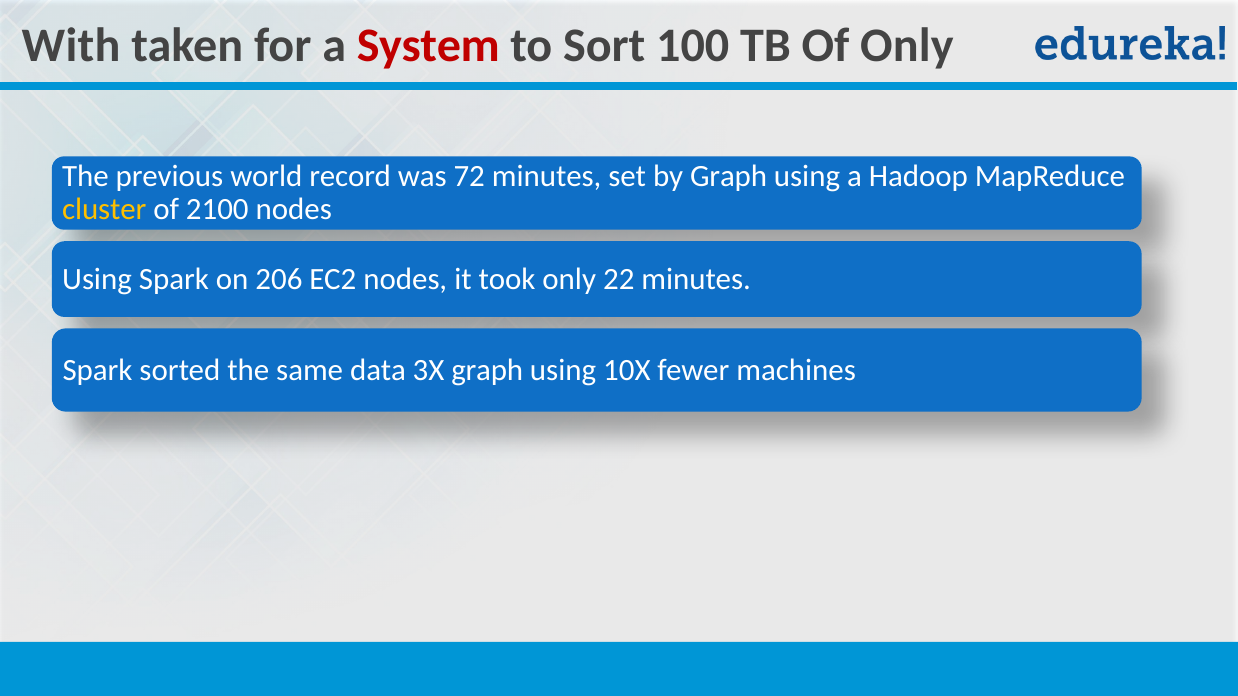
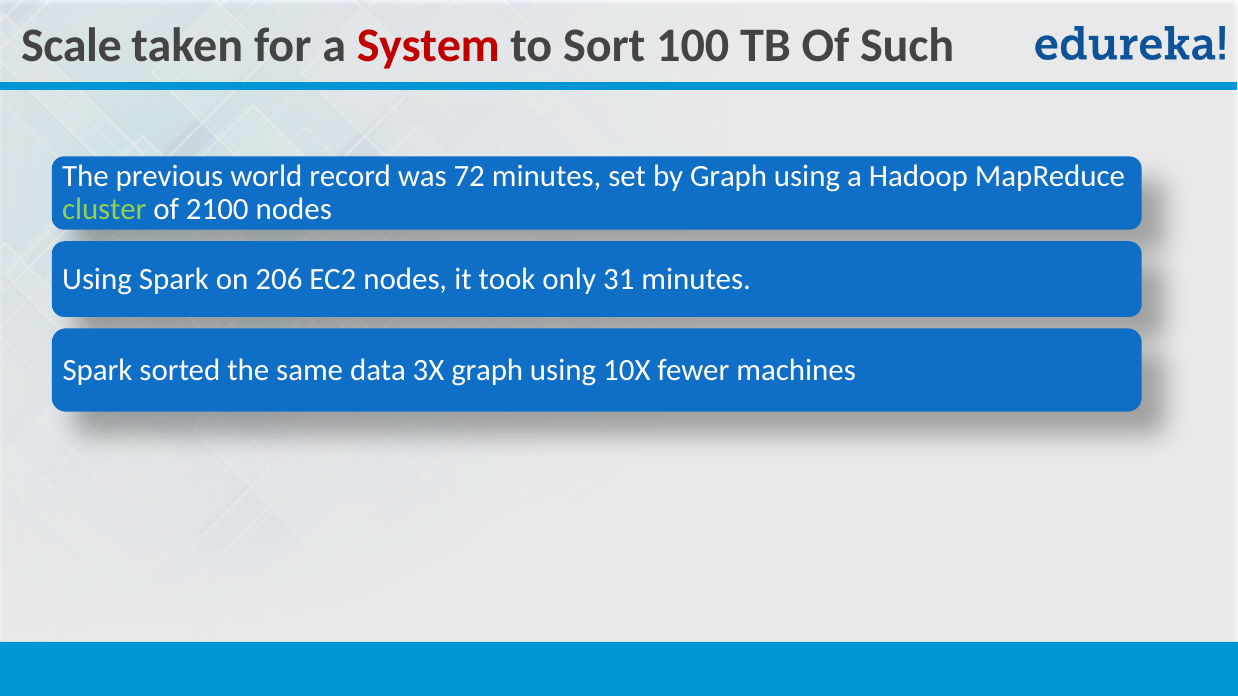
With: With -> Scale (71, 45)
Of Only: Only -> Such (907, 45)
cluster colour: yellow -> light green (104, 210)
22: 22 -> 31 (619, 279)
